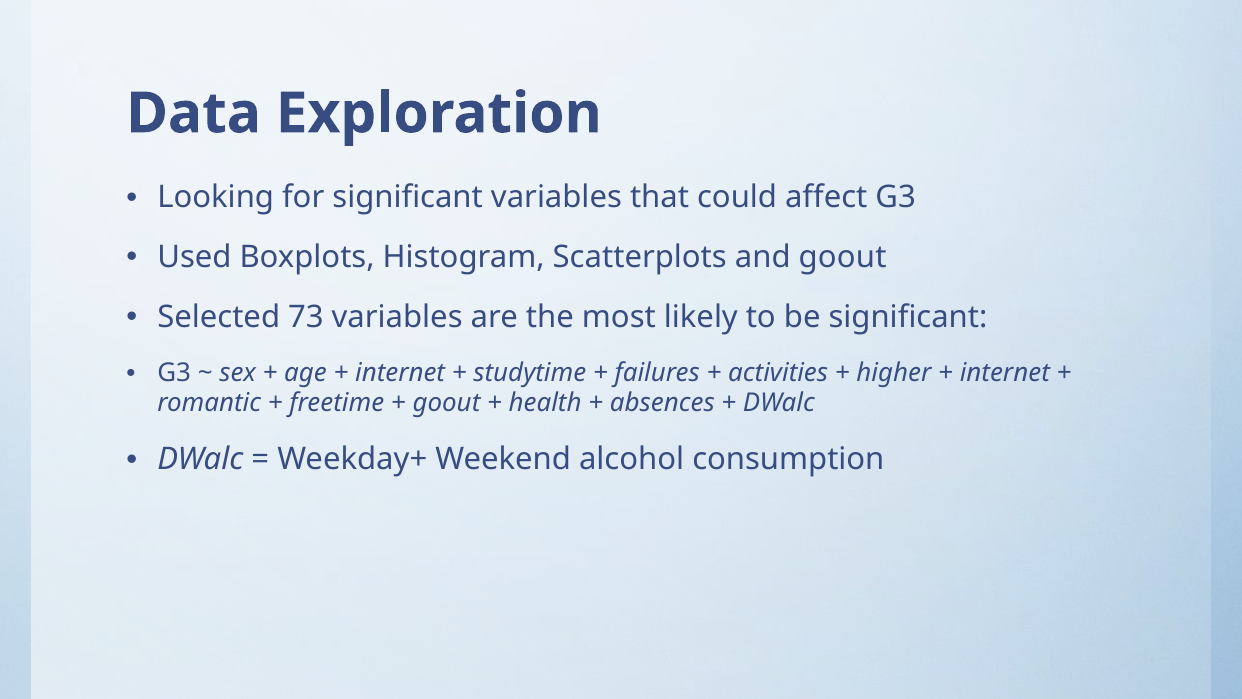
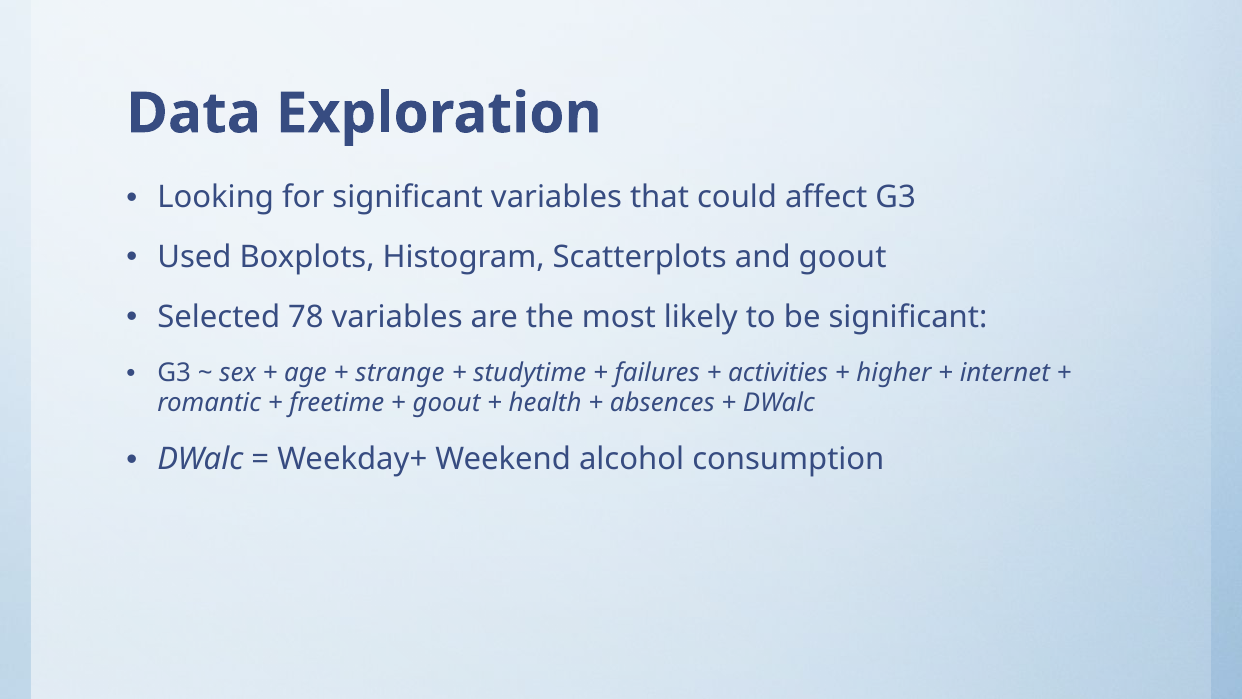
73: 73 -> 78 (306, 317)
internet: internet -> strange (400, 373)
